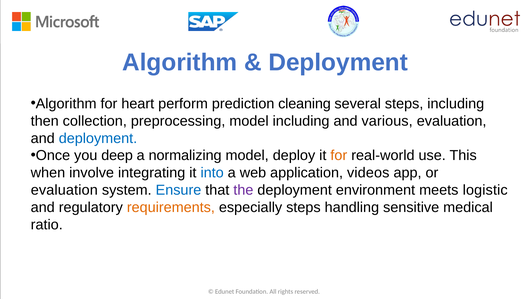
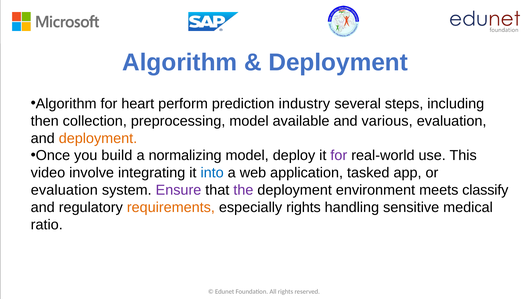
cleaning: cleaning -> industry (304, 104)
model including: including -> available (301, 121)
deployment colour: blue -> orange (98, 138)
deep: deep -> build (117, 156)
for colour: orange -> purple (339, 156)
when: when -> video (48, 173)
videos: videos -> tasked (368, 173)
Ensure colour: blue -> purple (178, 190)
logistic: logistic -> classify (485, 190)
especially steps: steps -> rights (303, 208)
